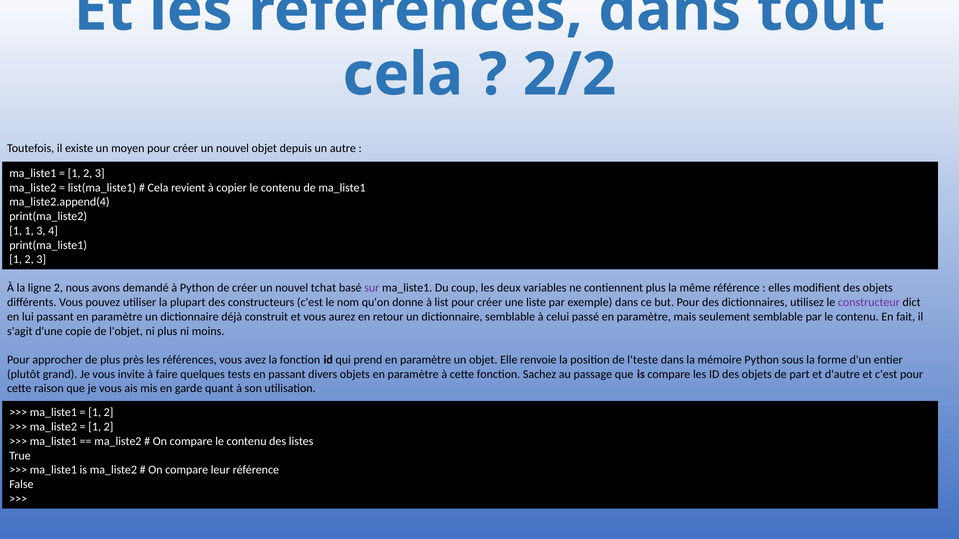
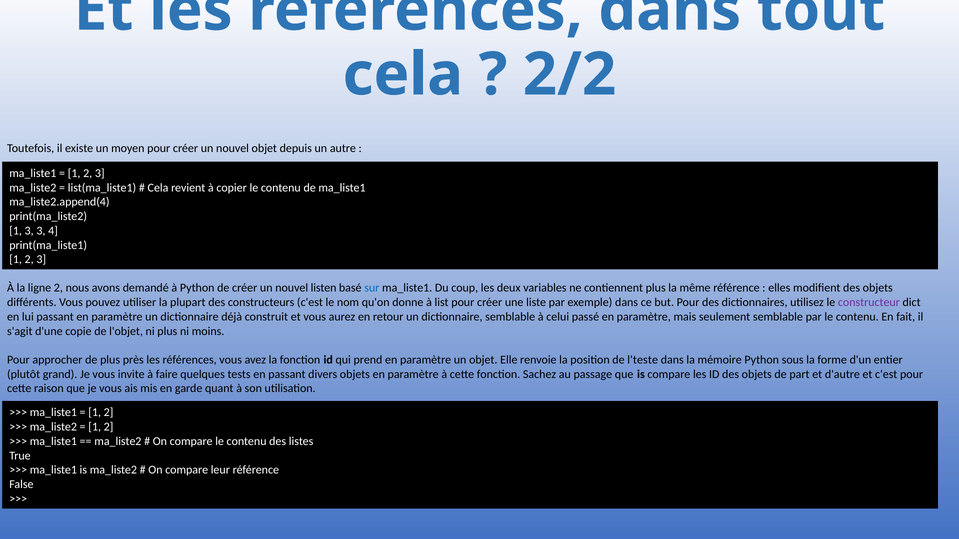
1 1: 1 -> 3 (29, 231)
tchat: tchat -> listen (324, 288)
sur colour: purple -> blue (372, 288)
